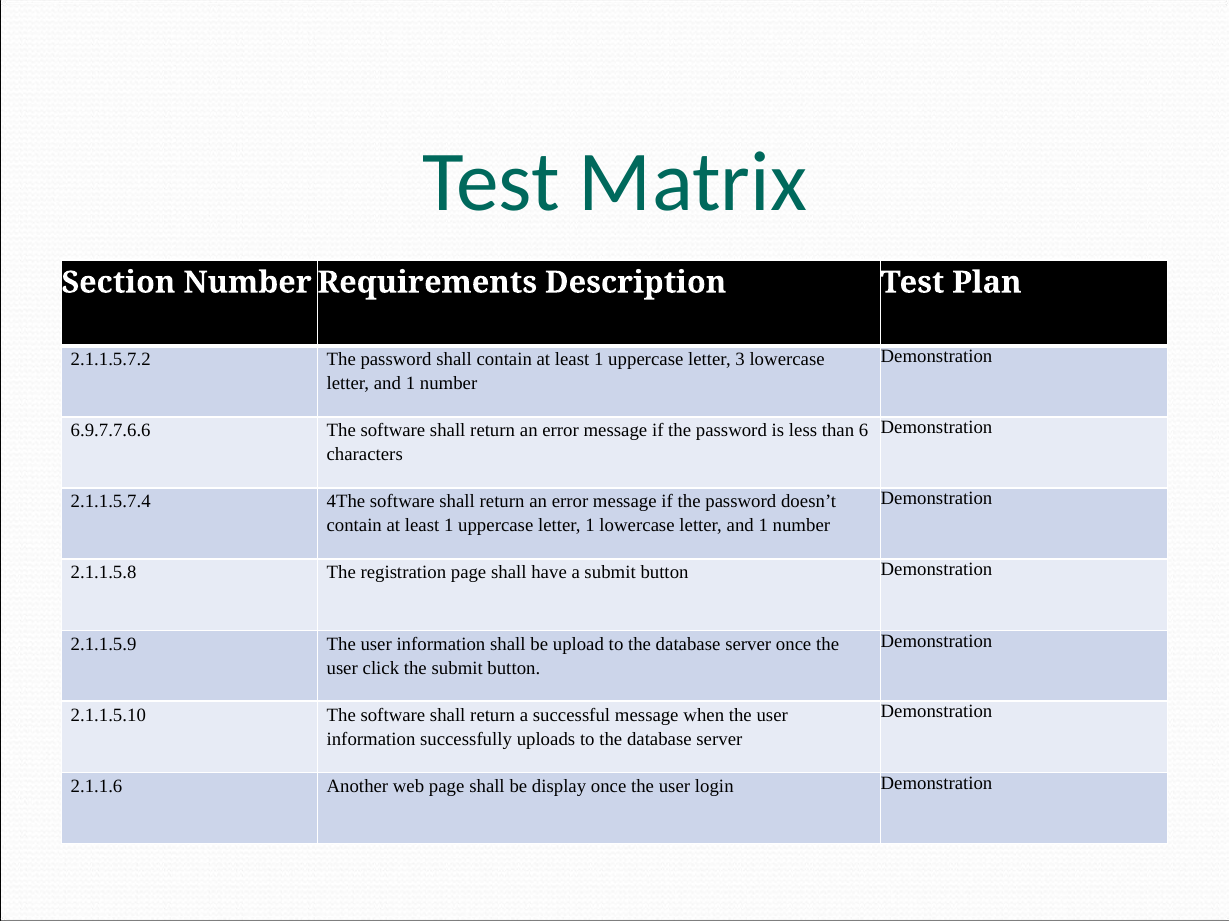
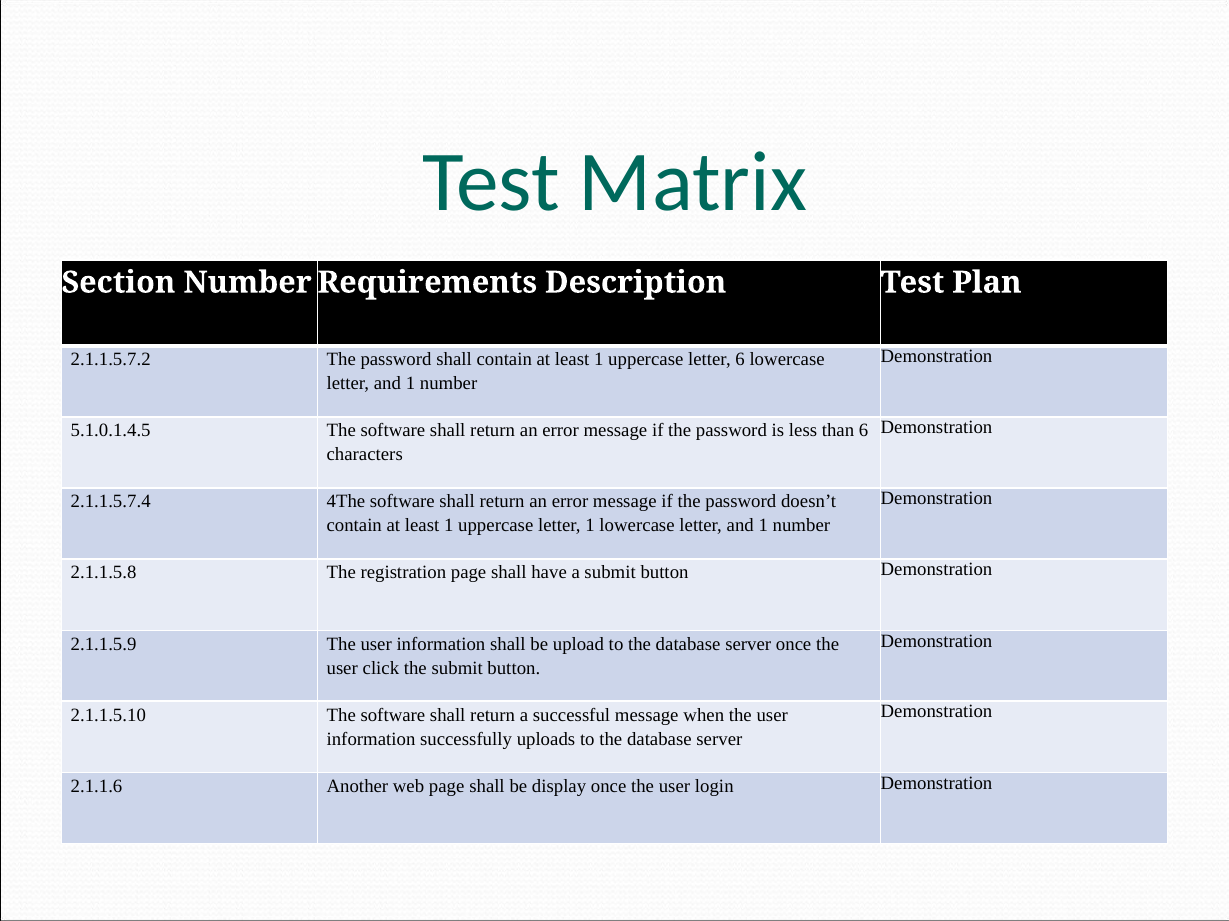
letter 3: 3 -> 6 (740, 360)
6.9.7.7.6.6: 6.9.7.7.6.6 -> 5.1.0.1.4.5 (111, 431)
